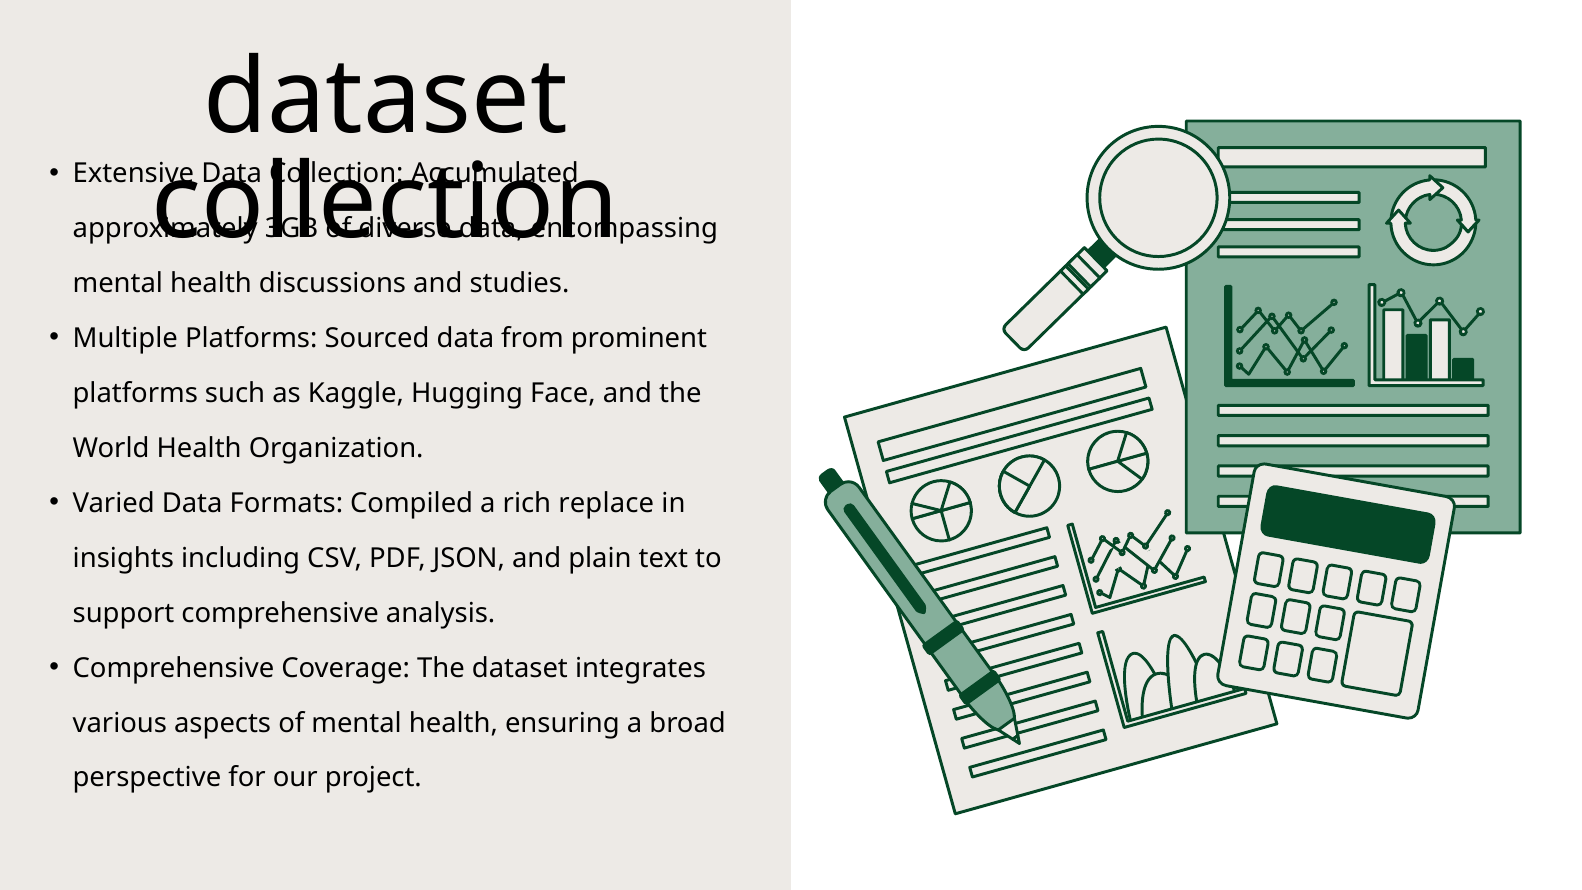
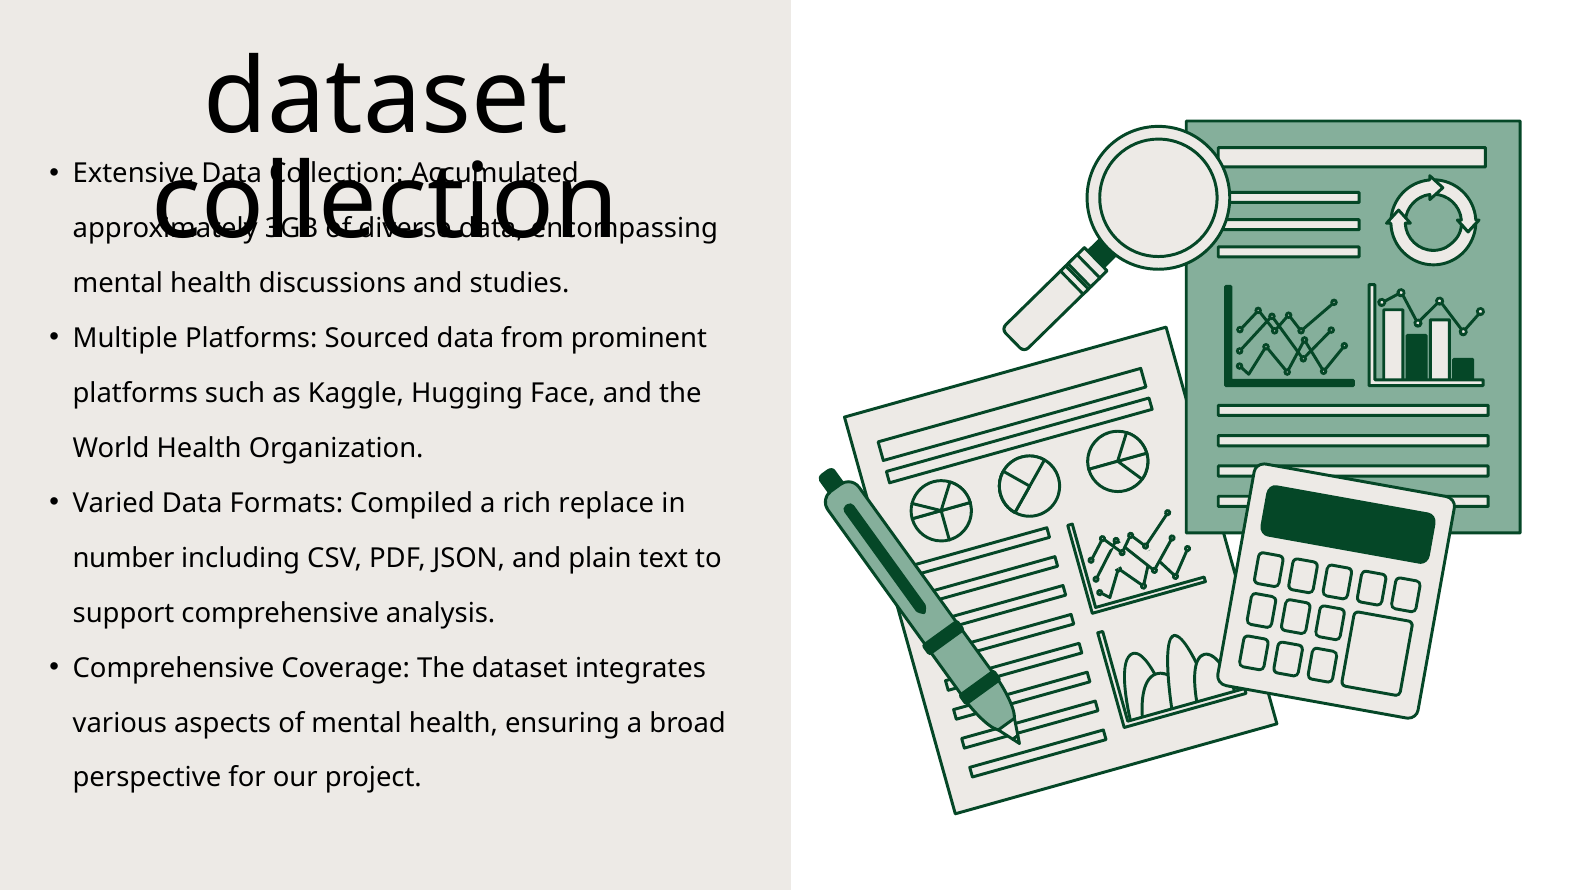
insights: insights -> number (124, 558)
